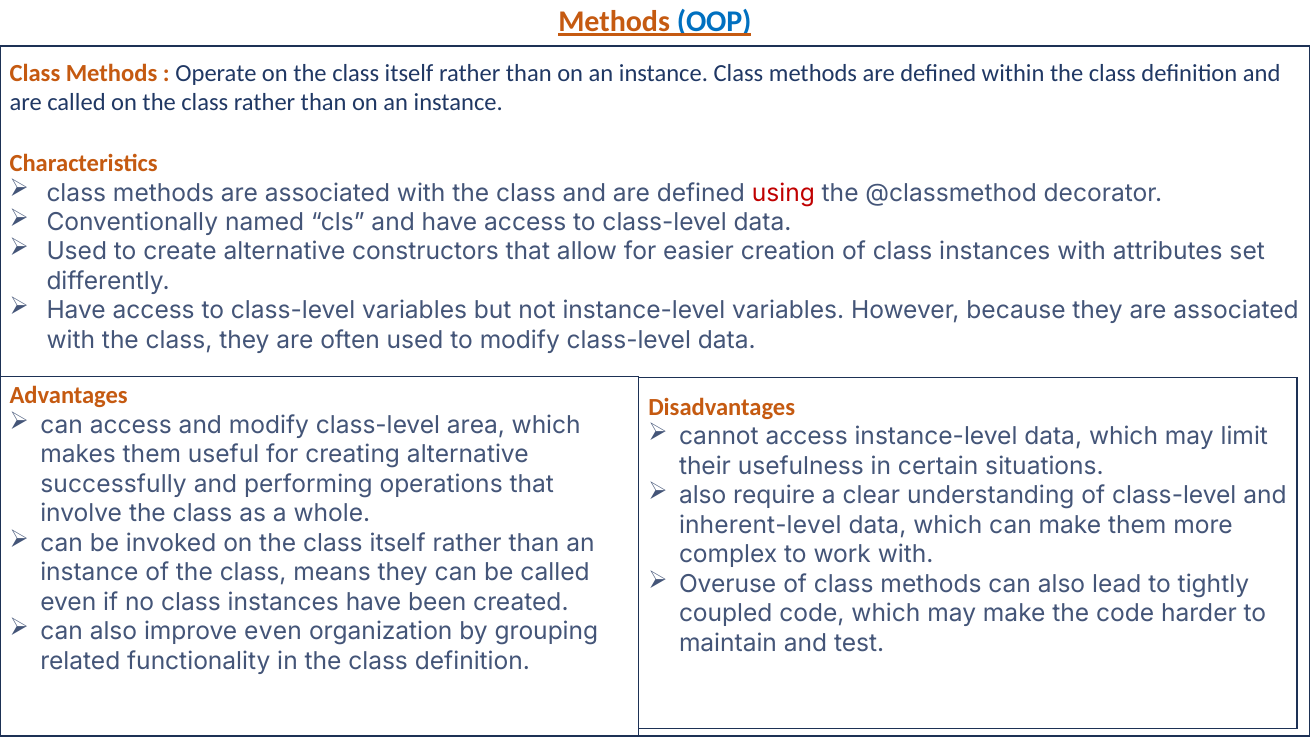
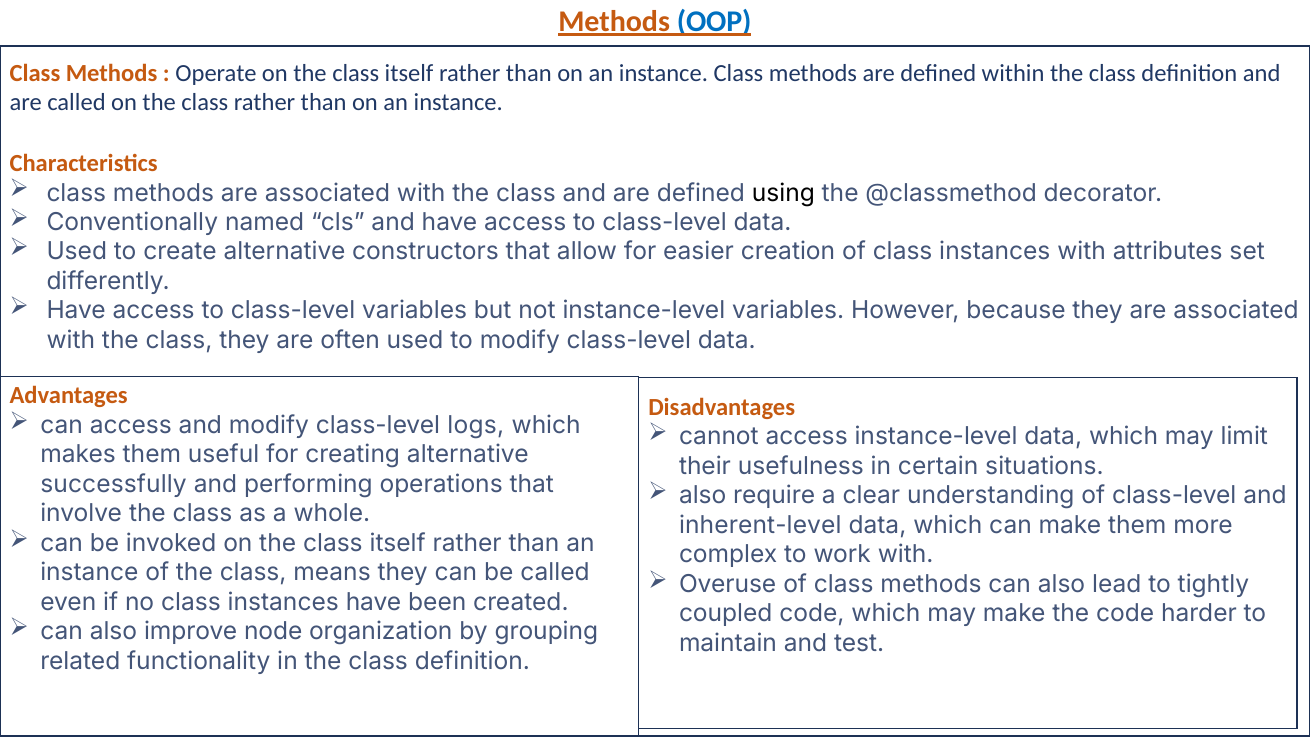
using colour: red -> black (783, 193)
area: area -> logs (476, 425)
improve even: even -> node (273, 632)
